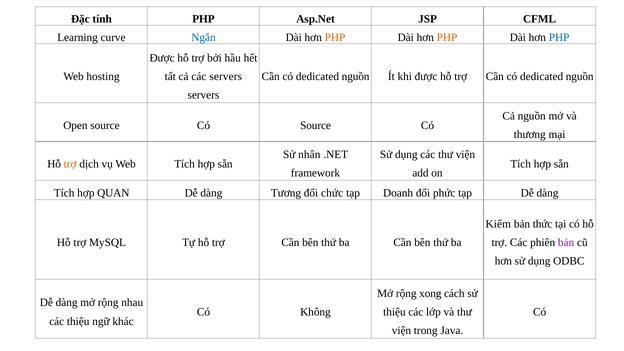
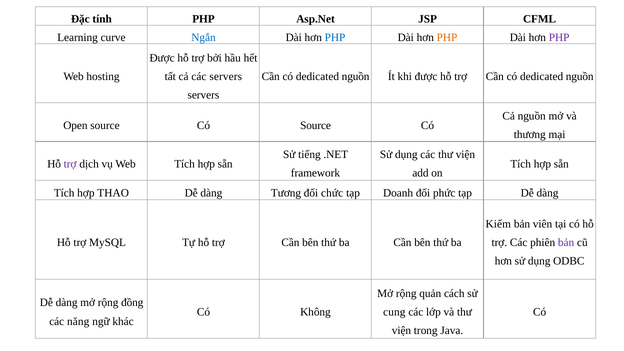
PHP colour: orange -> blue (335, 38)
PHP colour: blue -> purple (559, 38)
nhân: nhân -> tiếng (309, 155)
trợ colour: orange -> purple (70, 164)
QUAN: QUAN -> THAO (113, 193)
thức: thức -> viên (543, 224)
xong: xong -> quản (430, 293)
nhau: nhau -> đồng (132, 303)
thiệu: thiệu -> cung (394, 312)
các thiệu: thiệu -> năng (78, 321)
